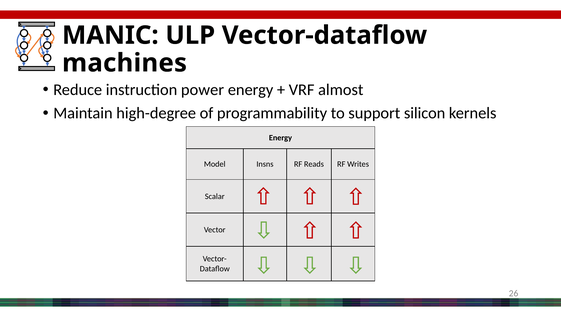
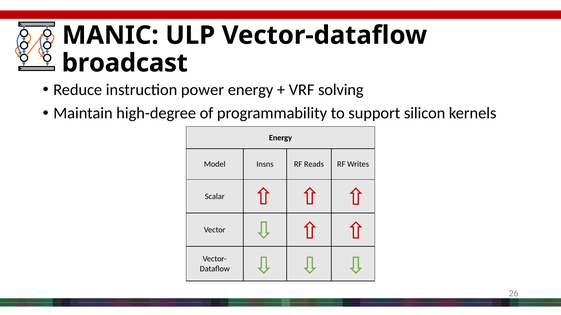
machines: machines -> broadcast (125, 63)
almost: almost -> solving (341, 90)
